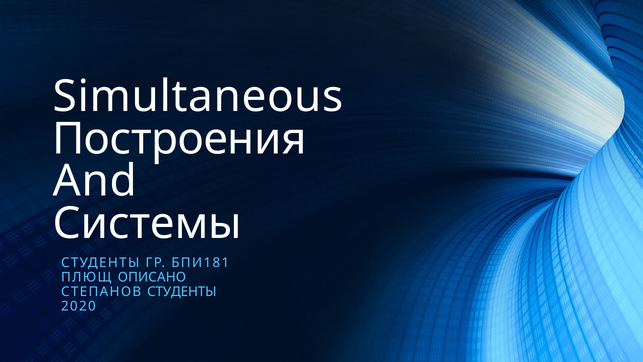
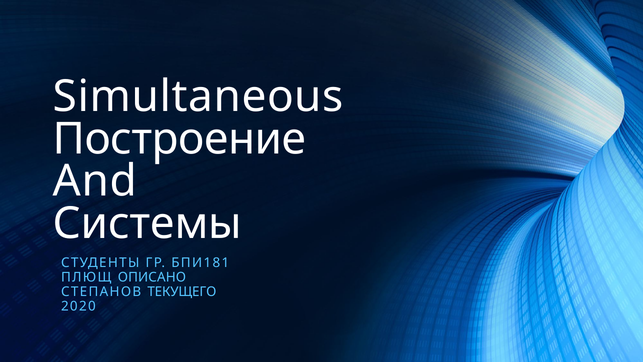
Построения: Построения -> Построение (179, 139)
СТЕПАНОВ СТУДЕНТЫ: СТУДЕНТЫ -> ТЕКУЩЕГО (182, 292)
